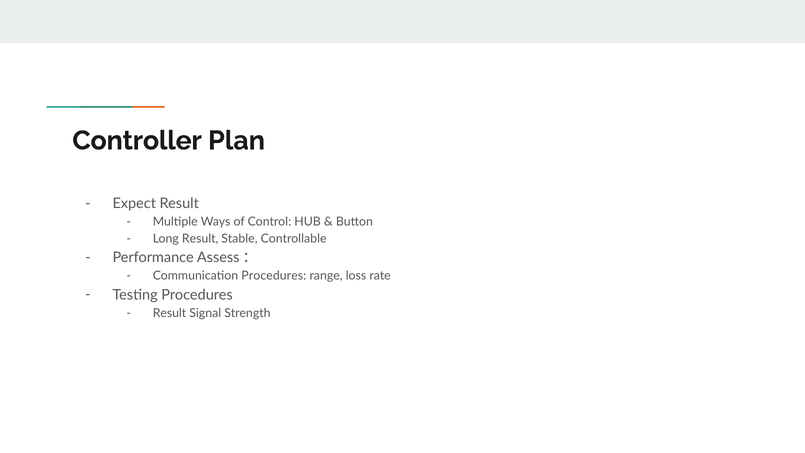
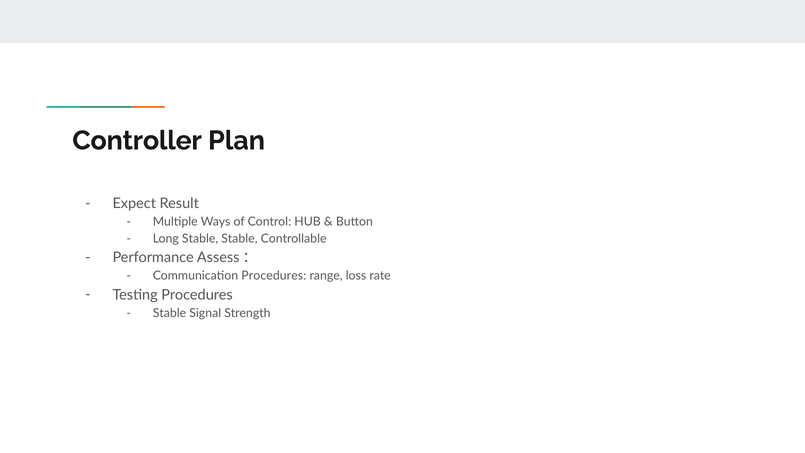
Long Result: Result -> Stable (200, 239)
Result: Result -> Stable (169, 313)
